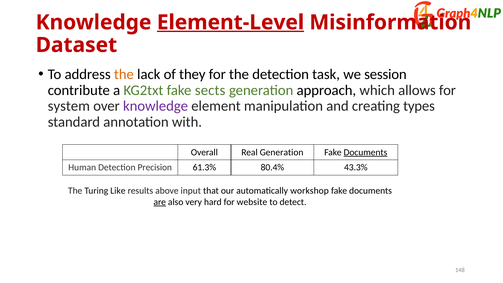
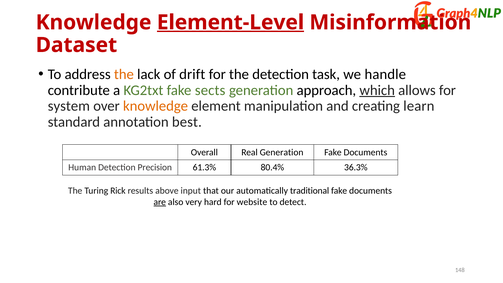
they: they -> drift (192, 74)
session: session -> handle (385, 74)
which underline: none -> present (377, 90)
knowledge colour: purple -> orange (156, 106)
types: types -> learn (419, 106)
with: with -> best (187, 122)
Documents underline: present -> none (365, 152)
43.3%: 43.3% -> 36.3% (356, 168)
Like: Like -> Rick (118, 191)
workshop: workshop -> traditional (310, 191)
